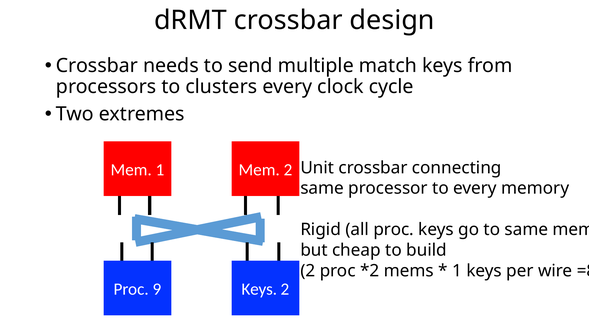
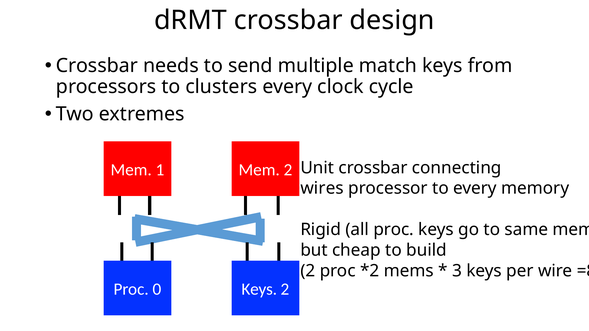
same: same -> wires (322, 188)
1: 1 -> 3 (457, 271)
9: 9 -> 0 (157, 290)
